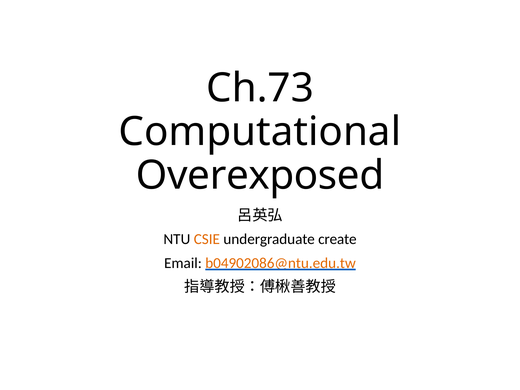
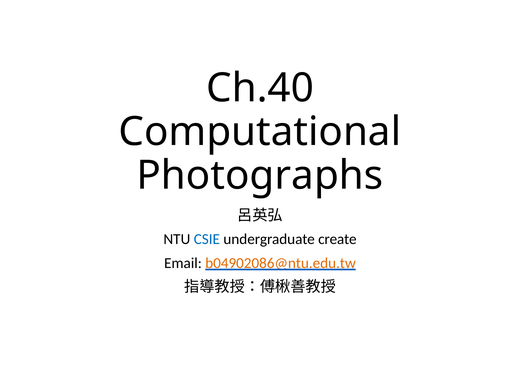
Ch.73: Ch.73 -> Ch.40 (260, 88)
Overexposed: Overexposed -> Photographs (260, 175)
CSIE colour: orange -> blue (207, 239)
